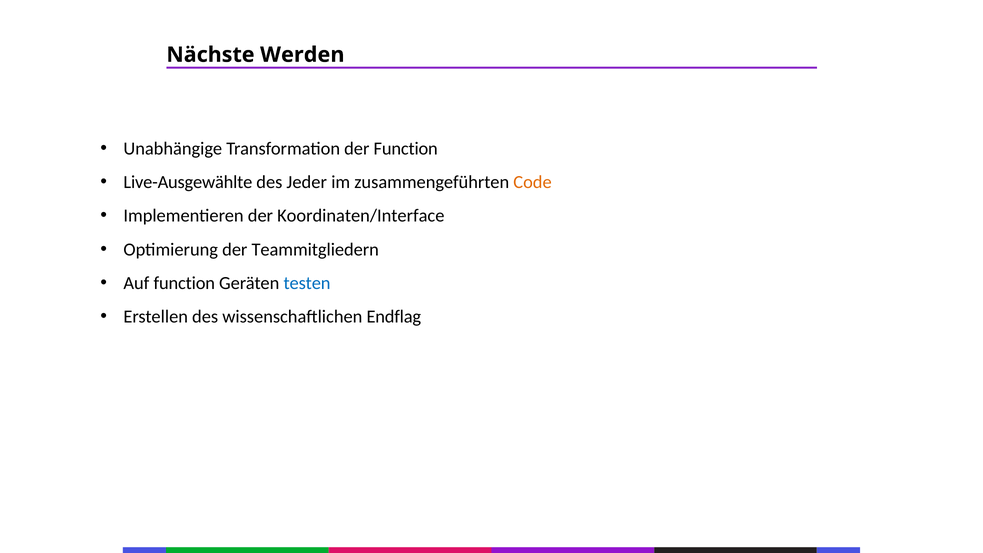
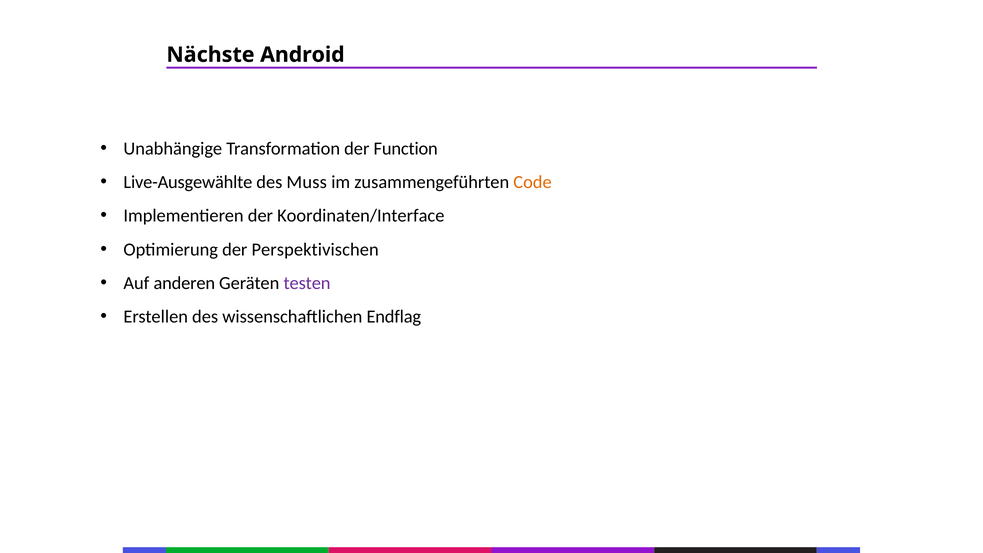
Werden: Werden -> Android (302, 55)
Jeder: Jeder -> Muss (307, 182)
Teammitgliedern: Teammitgliedern -> Perspektivischen (315, 249)
Auf function: function -> anderen (184, 283)
testen colour: blue -> purple (307, 283)
